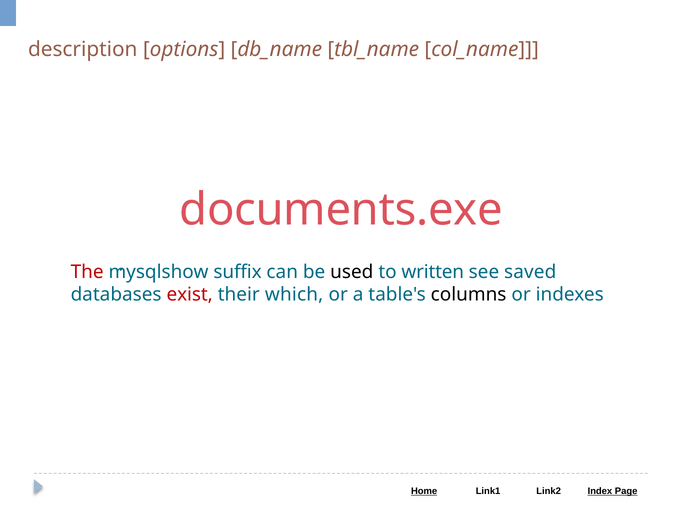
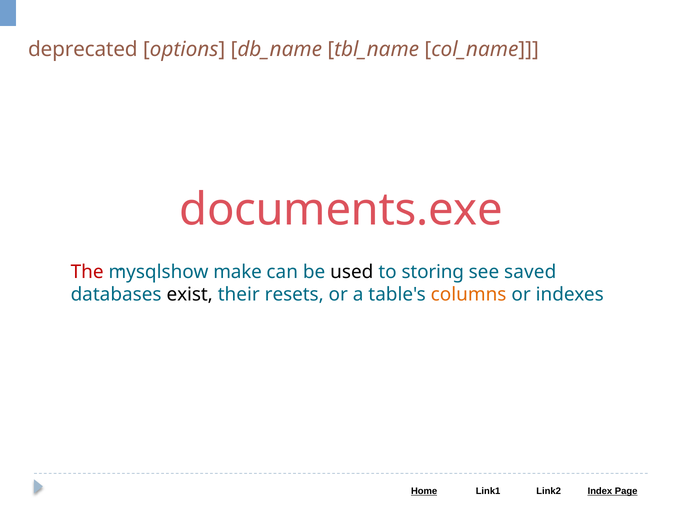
description: description -> deprecated (83, 49)
suffix: suffix -> make (238, 272)
written: written -> storing (433, 272)
exist colour: red -> black (190, 295)
which: which -> resets (294, 295)
columns colour: black -> orange (469, 295)
